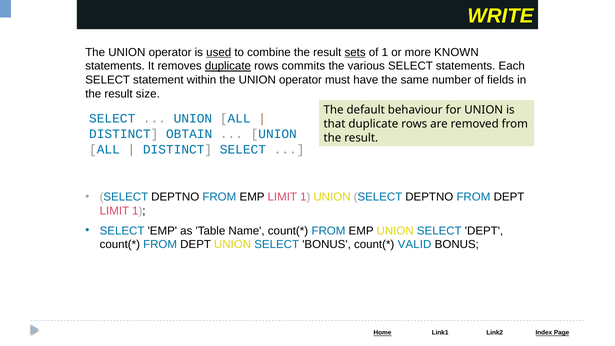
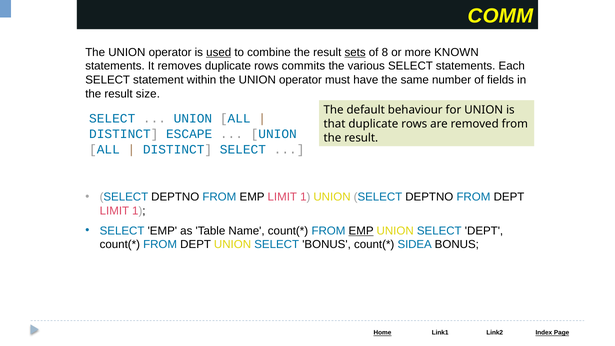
WRITE: WRITE -> COMM (500, 16)
of 1: 1 -> 8 (385, 52)
duplicate underline: present -> none (228, 66)
OBTAIN: OBTAIN -> ESCAPE (189, 134)
EMP underline: none -> present (361, 231)
VALID: VALID -> SIDEA (415, 245)
